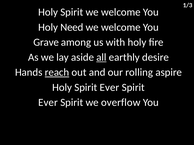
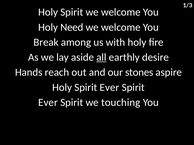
Grave: Grave -> Break (46, 42)
reach underline: present -> none (57, 73)
rolling: rolling -> stones (139, 73)
overflow: overflow -> touching (121, 103)
